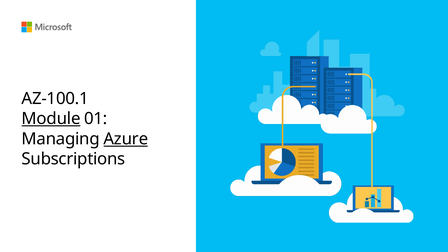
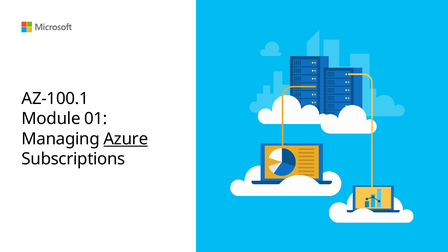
Module underline: present -> none (51, 119)
